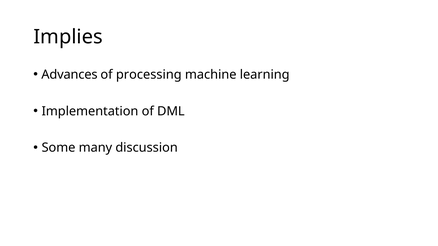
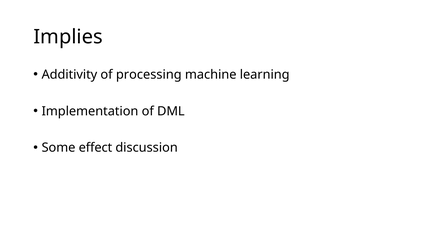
Advances: Advances -> Additivity (69, 75)
many: many -> effect (95, 148)
